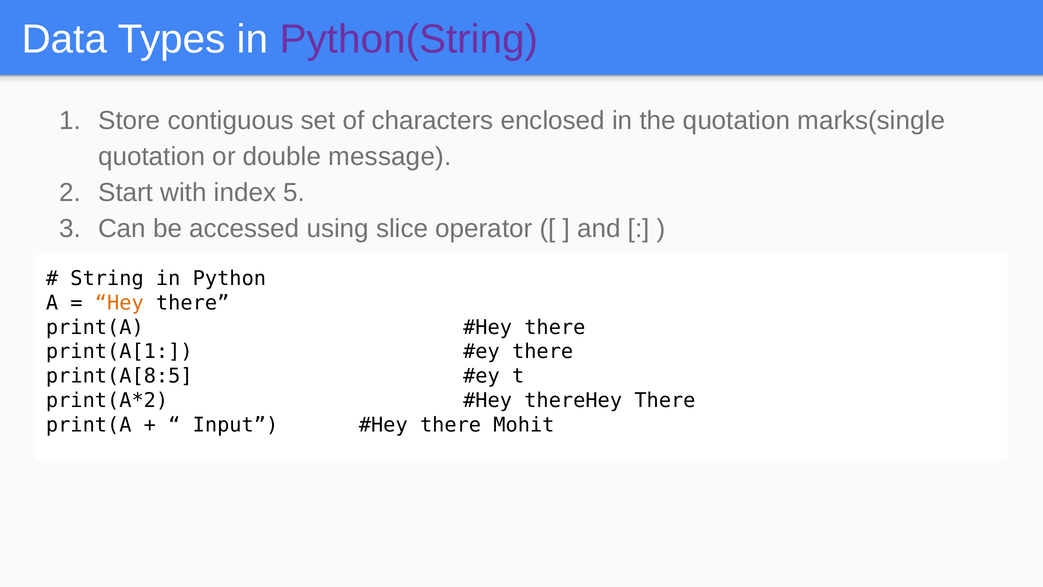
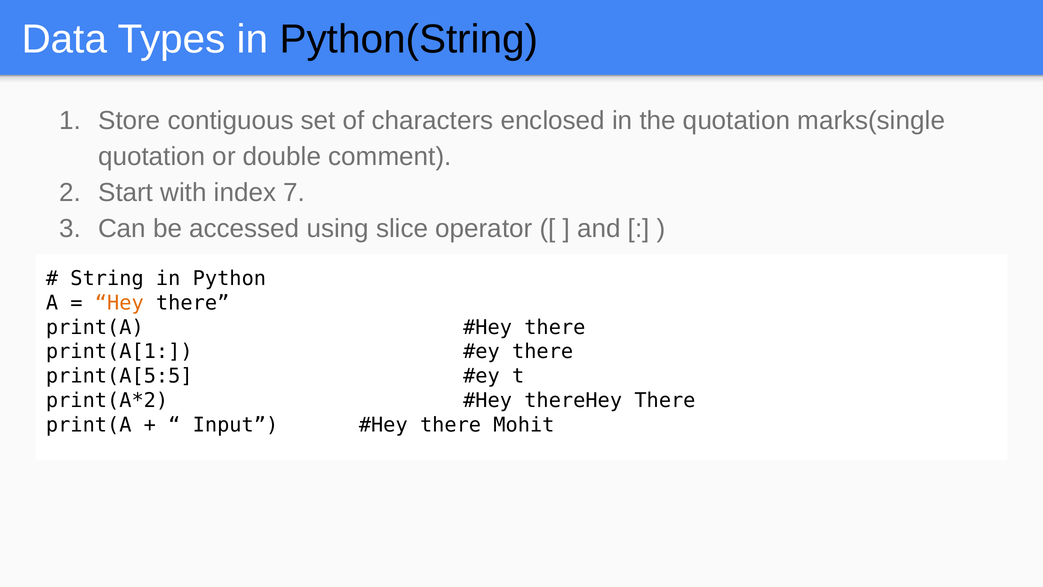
Python(String colour: purple -> black (409, 39)
message: message -> comment (390, 157)
5: 5 -> 7 (294, 193)
print(A[8:5: print(A[8:5 -> print(A[5:5 (119, 376)
